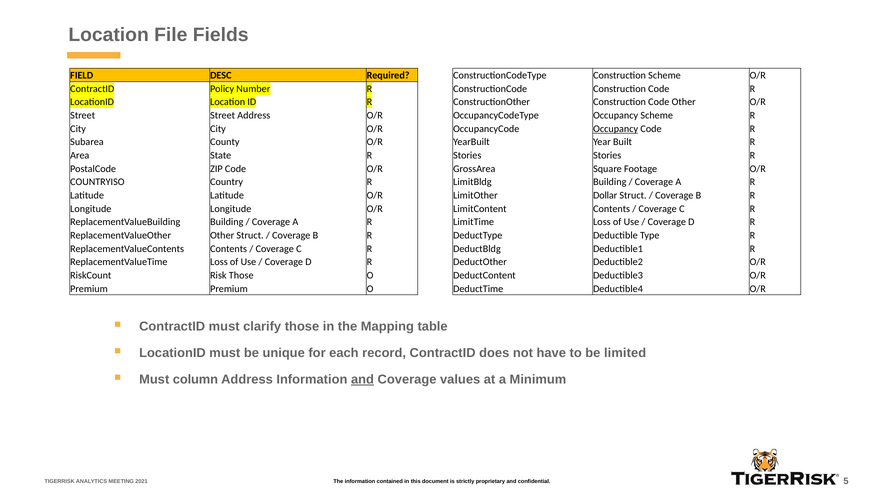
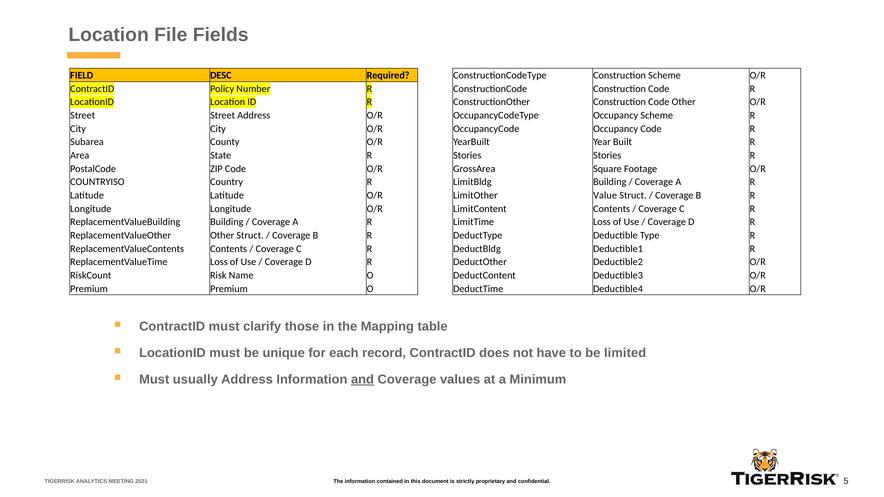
Occupancy underline: present -> none (616, 129)
Dollar: Dollar -> Value (605, 196)
Risk Those: Those -> Name (241, 276)
column: column -> usually (195, 380)
